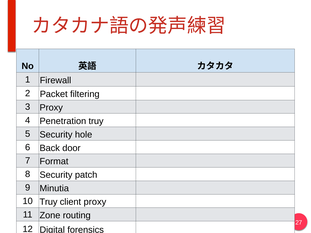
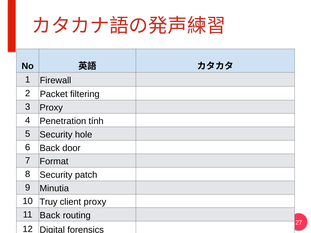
Penetration truy: truy -> tính (96, 121)
11 Zone: Zone -> Back (50, 216)
